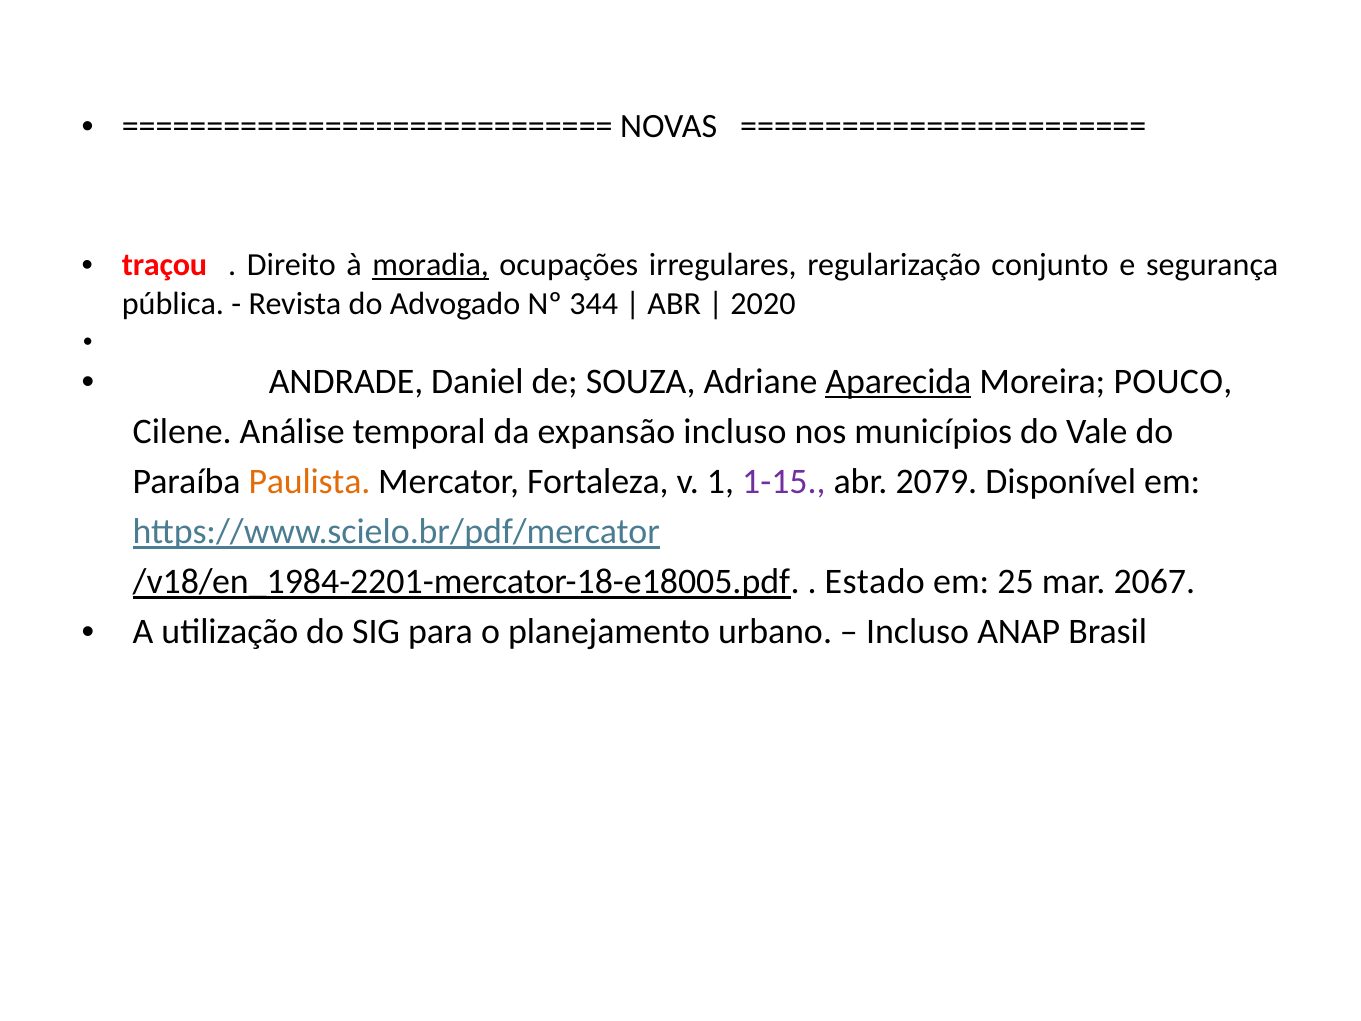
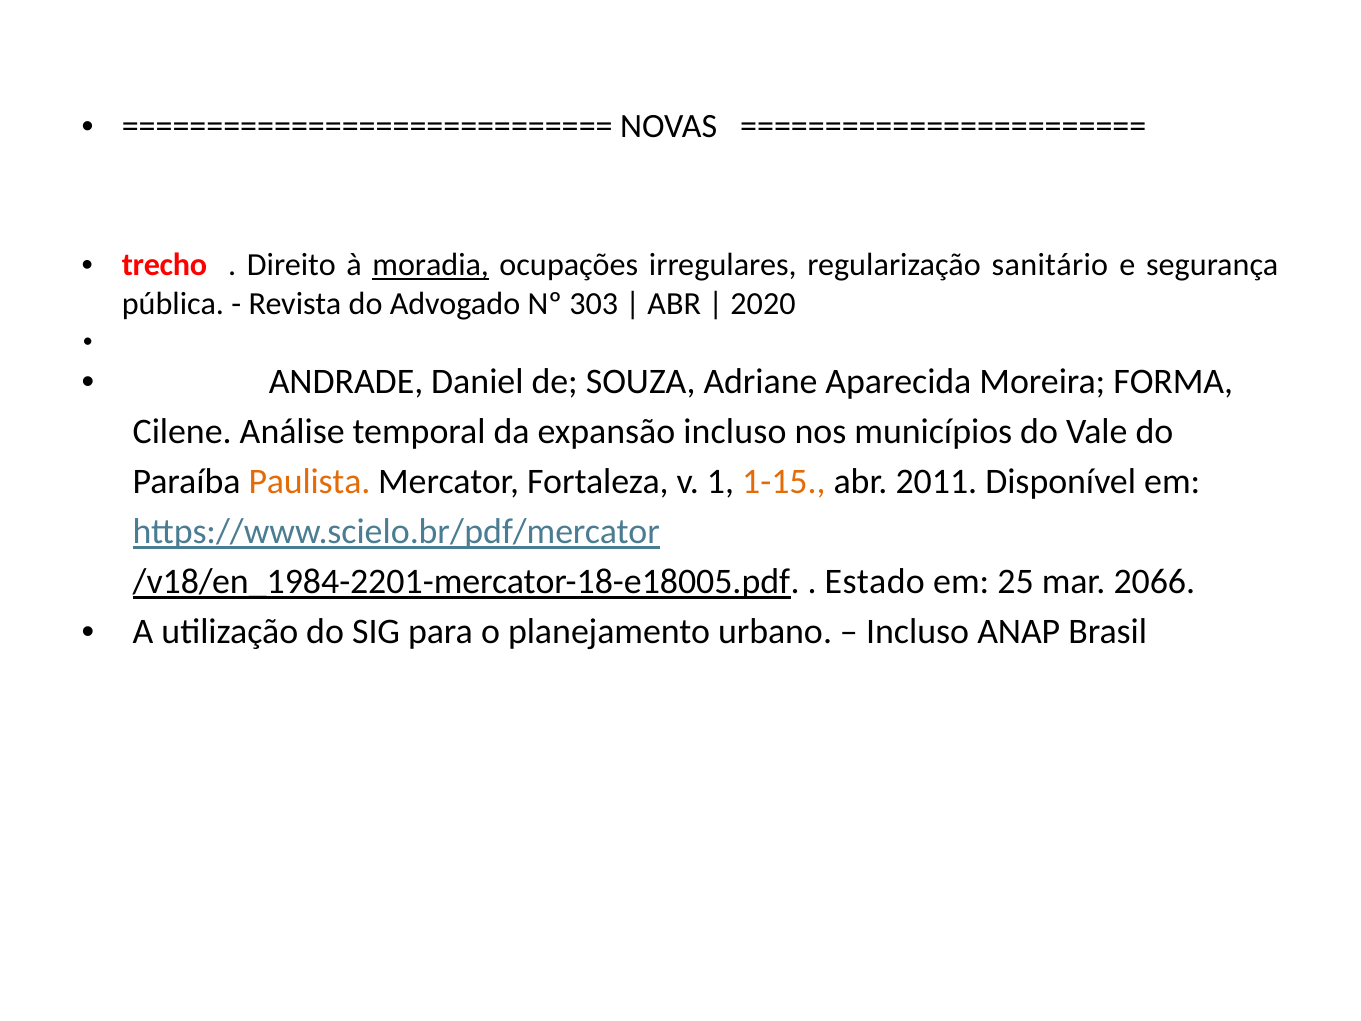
traçou: traçou -> trecho (164, 265)
conjunto: conjunto -> sanitário (1050, 265)
344: 344 -> 303 (594, 304)
Aparecida underline: present -> none (898, 382)
POUCO: POUCO -> FORMA (1173, 382)
1-15 colour: purple -> orange (784, 482)
2079: 2079 -> 2011 (936, 482)
2067: 2067 -> 2066 (1154, 582)
